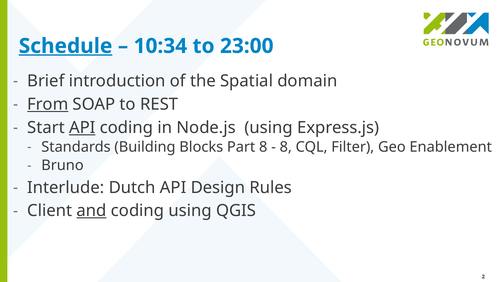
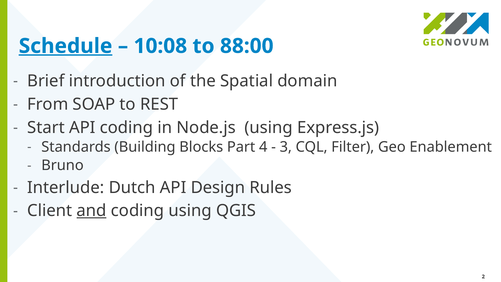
10:34: 10:34 -> 10:08 (160, 46)
23:00: 23:00 -> 88:00 (247, 46)
From underline: present -> none (48, 104)
API underline: present -> none (82, 127)
Part 8: 8 -> 4 (263, 147)
8: 8 -> 3 (286, 147)
